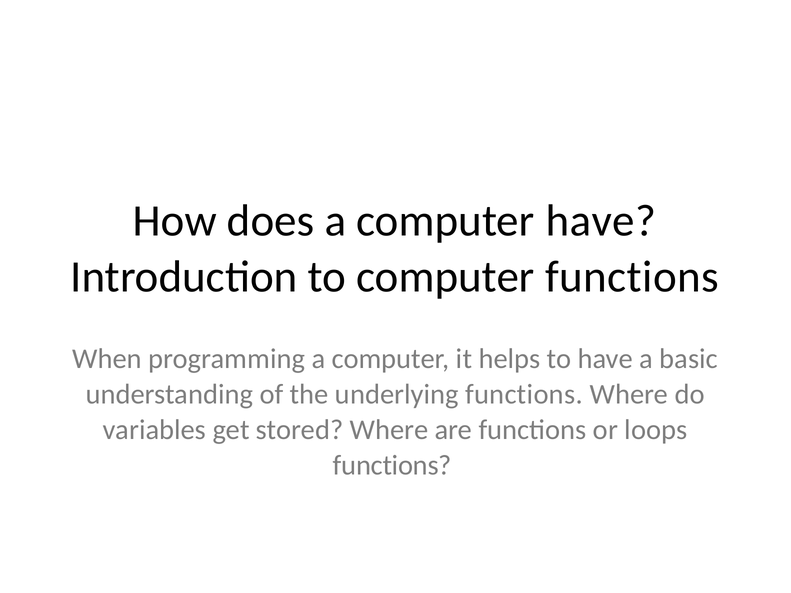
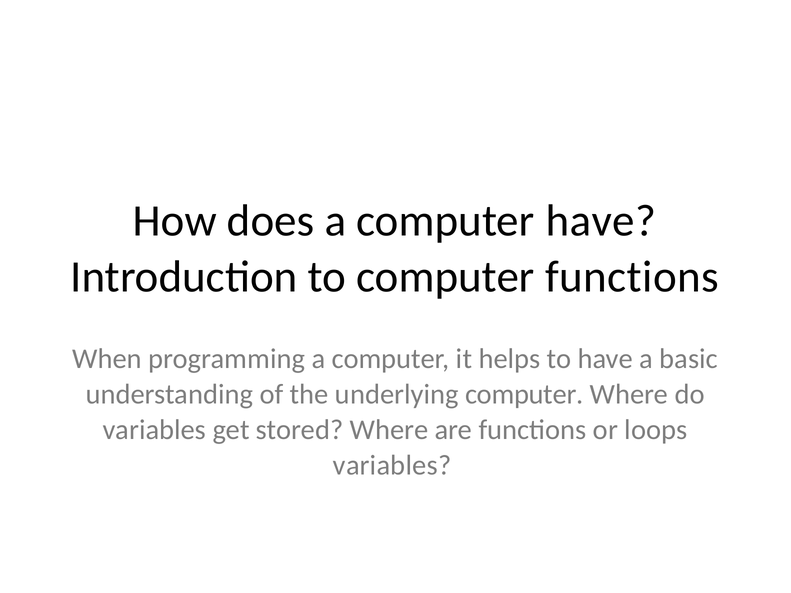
underlying functions: functions -> computer (524, 394)
functions: functions -> variables (392, 466)
